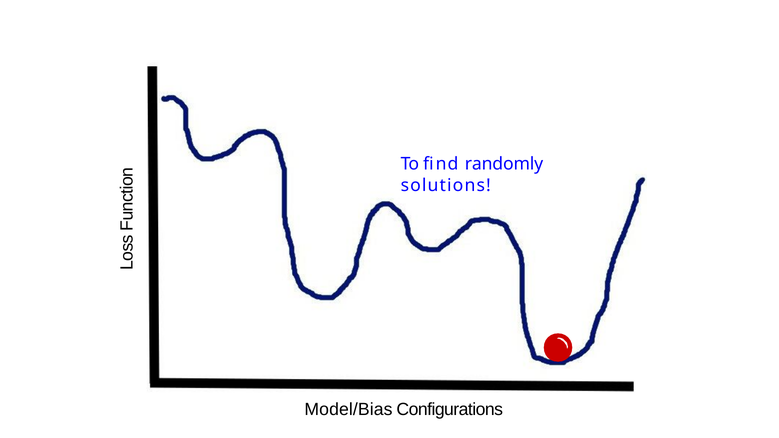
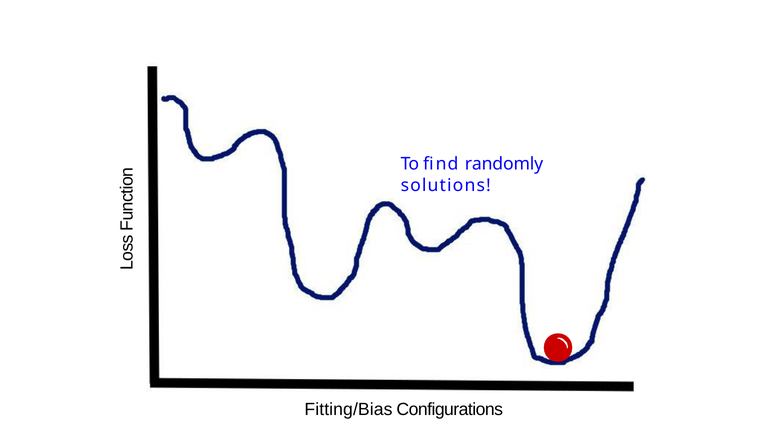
Model/Bias: Model/Bias -> Fitting/Bias (348, 410)
